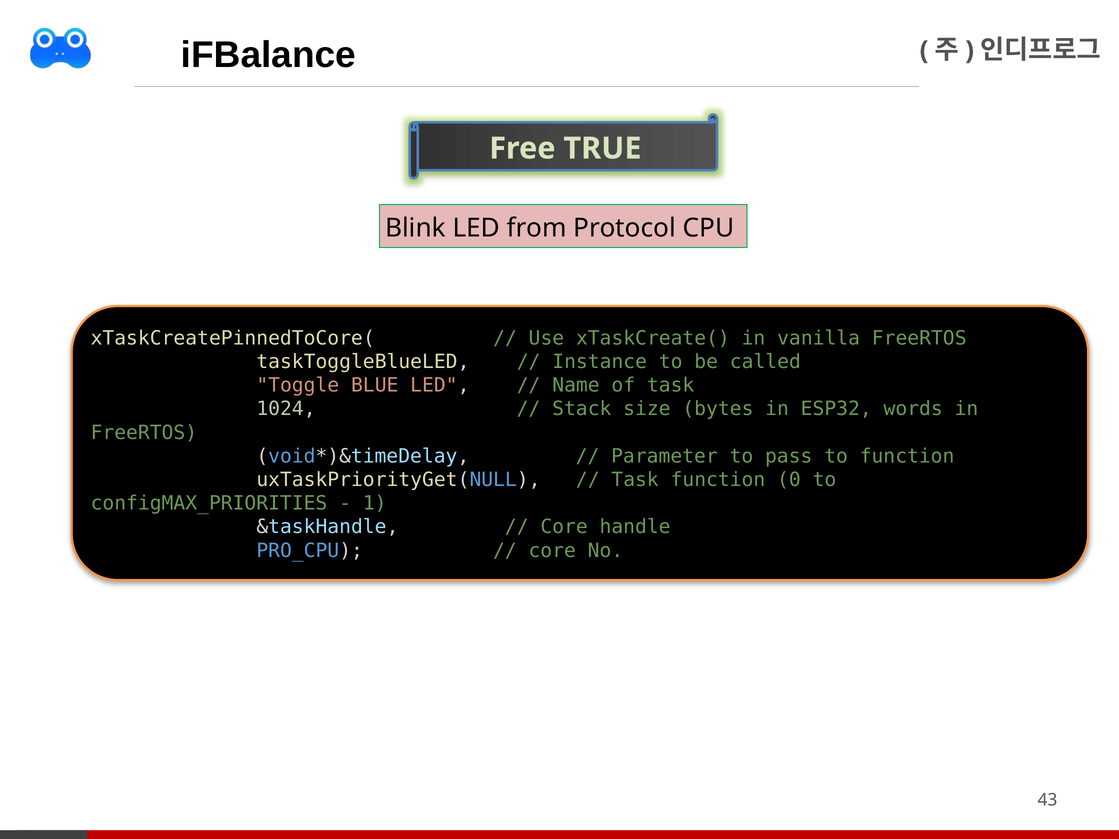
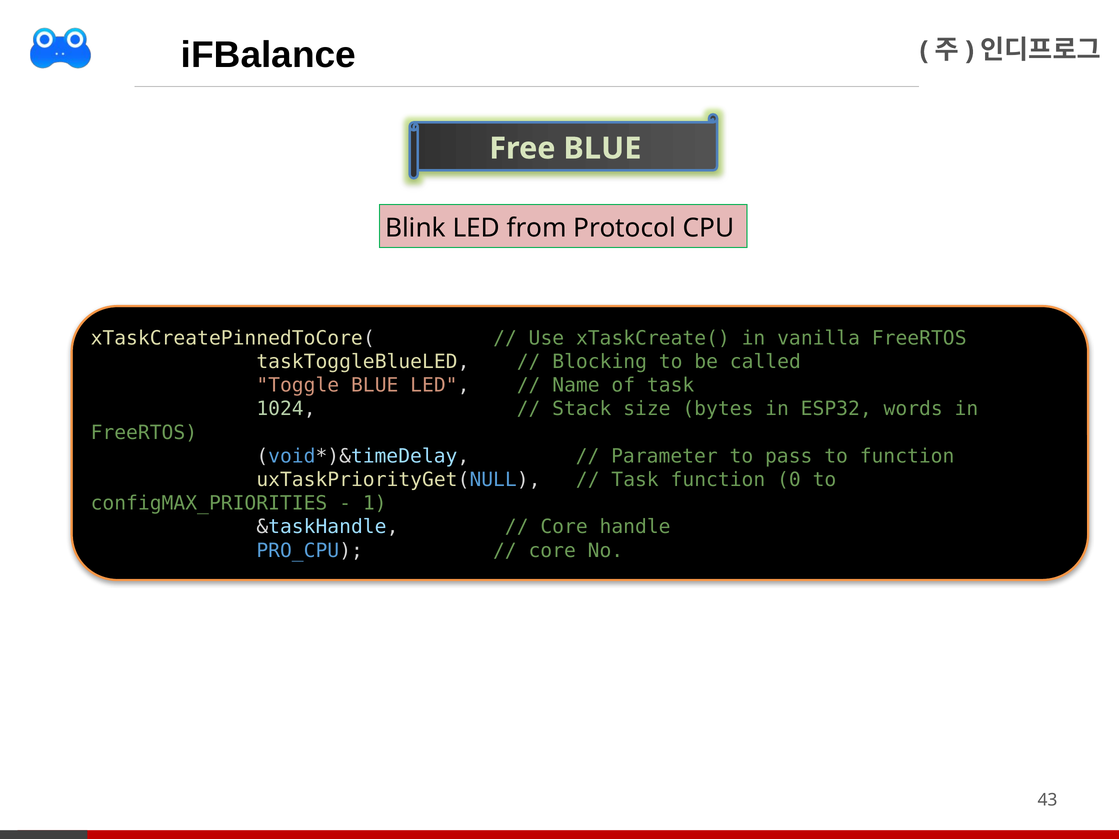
Free TRUE: TRUE -> BLUE (602, 148)
Instance: Instance -> Blocking (600, 362)
